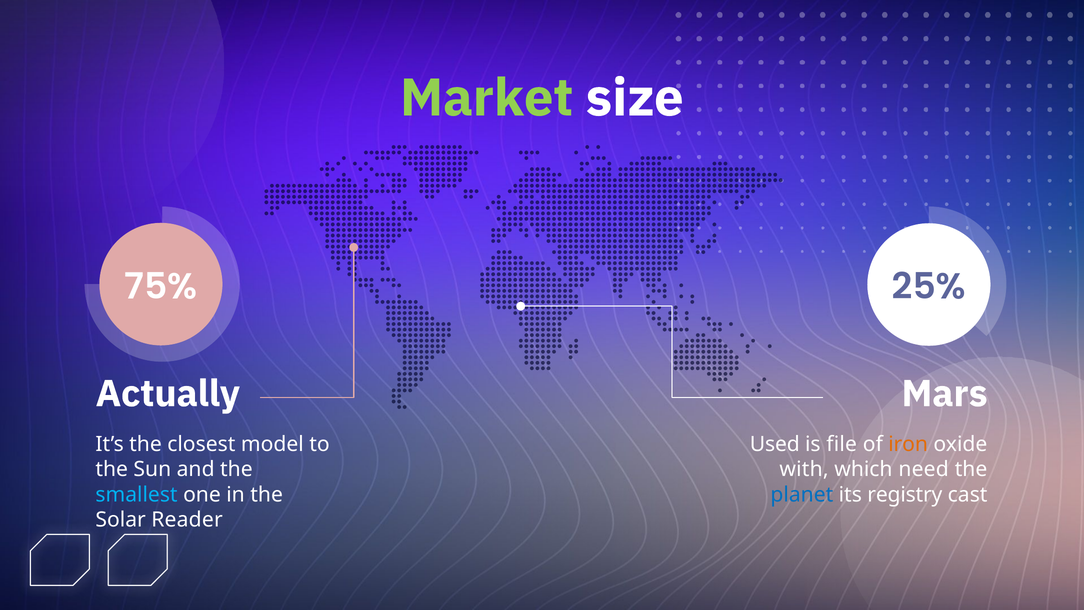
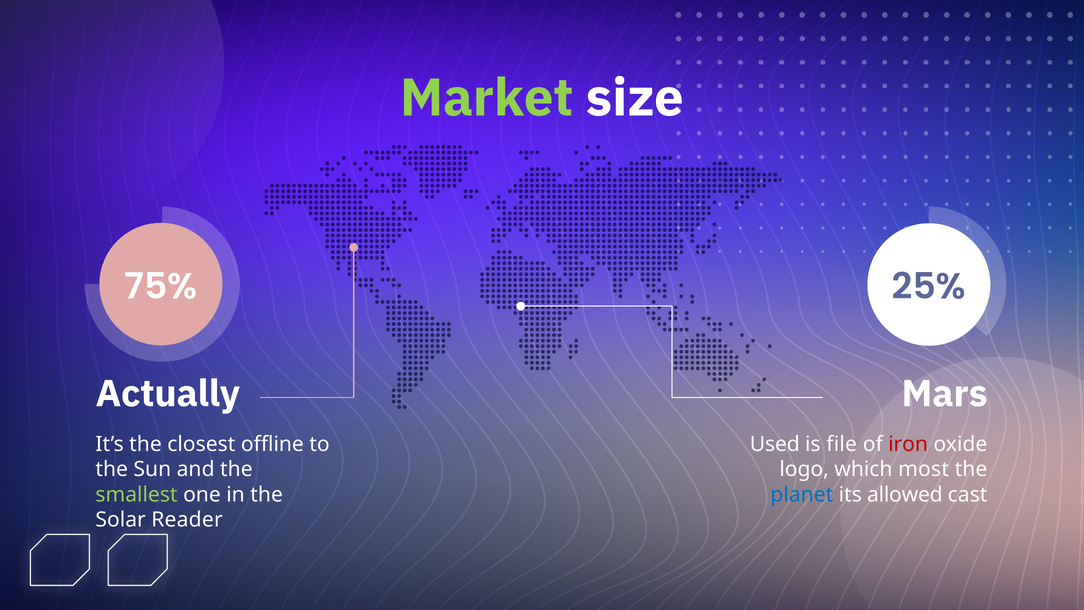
model: model -> offline (272, 444)
iron colour: orange -> red (908, 444)
with: with -> logo (804, 469)
need: need -> most (924, 469)
smallest colour: light blue -> light green (137, 494)
registry: registry -> allowed (905, 494)
